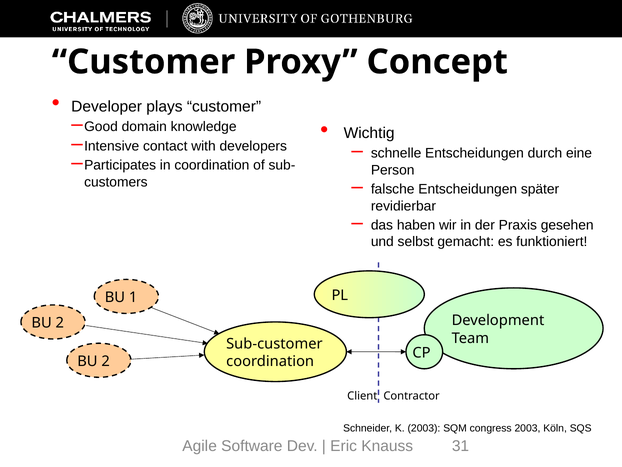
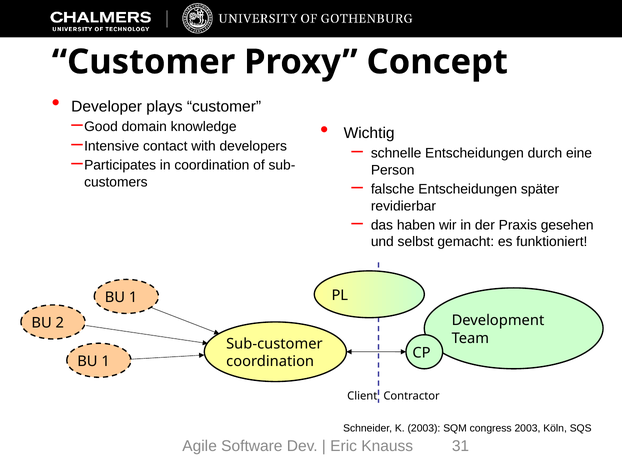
2: 2 -> 1 (106, 361)
